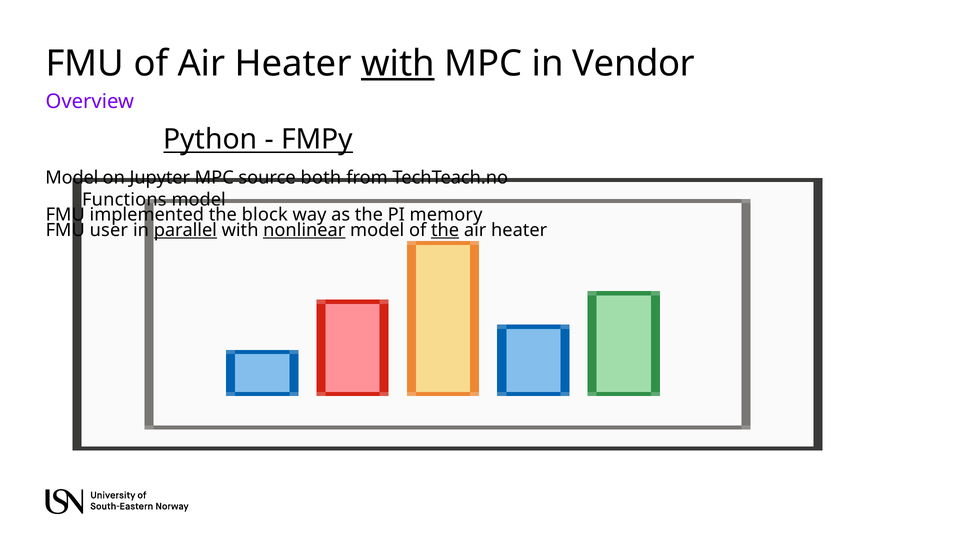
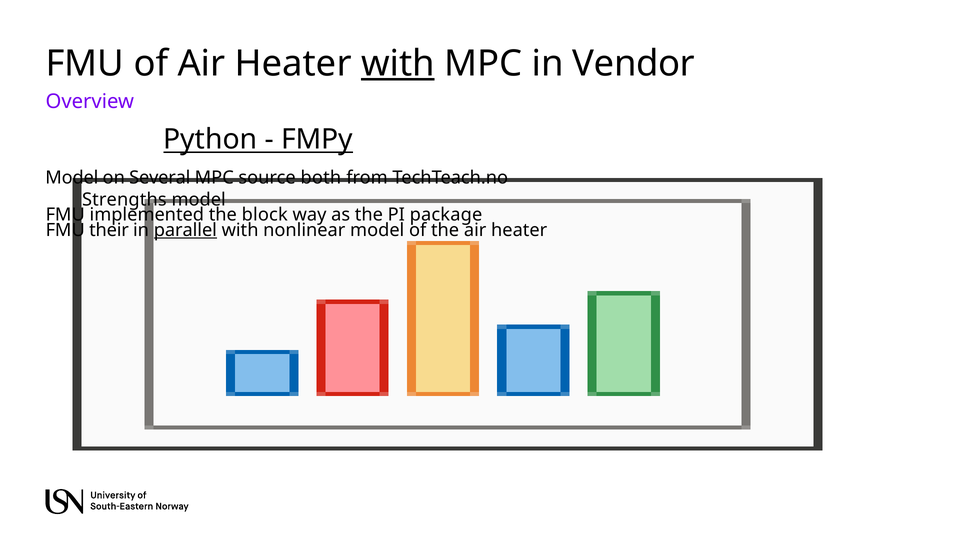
Jupyter: Jupyter -> Several (160, 178)
Functions: Functions -> Strengths (124, 200)
memory: memory -> package (446, 215)
user: user -> their (109, 230)
nonlinear underline: present -> none (304, 230)
the underline: present -> none (445, 230)
